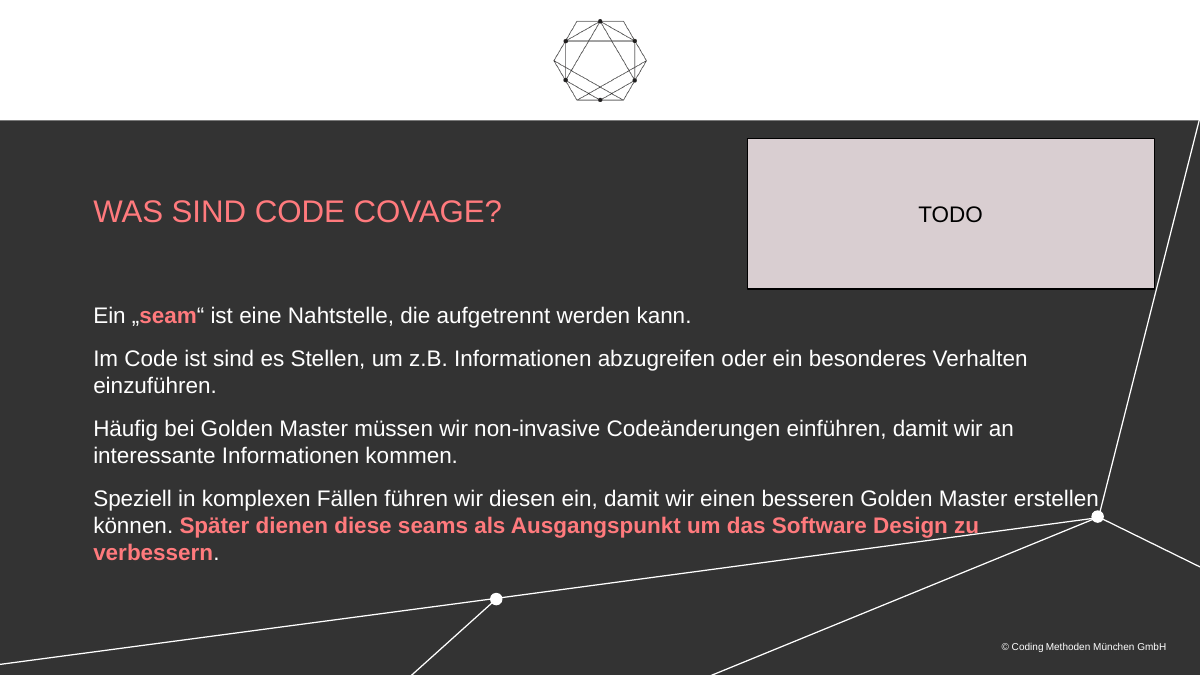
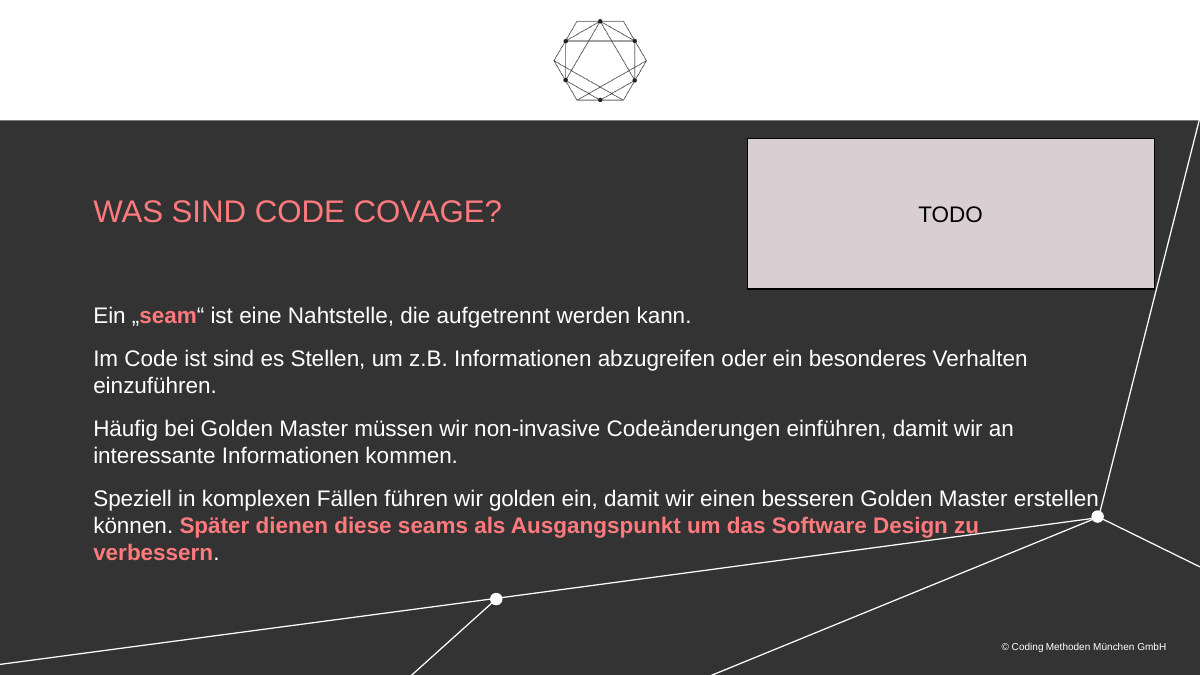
wir diesen: diesen -> golden (522, 499)
